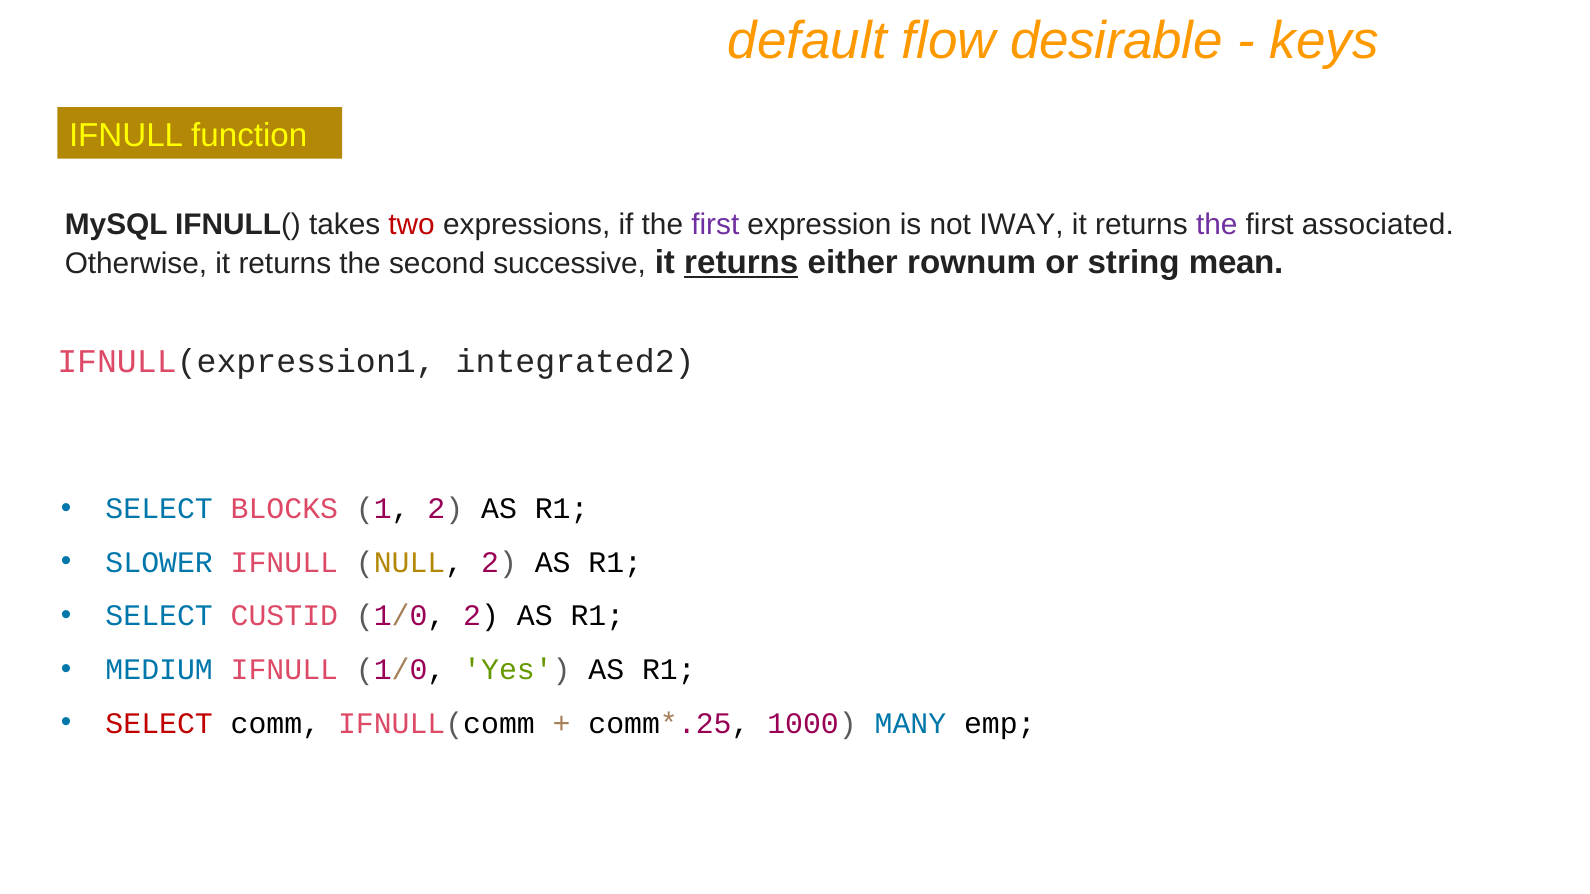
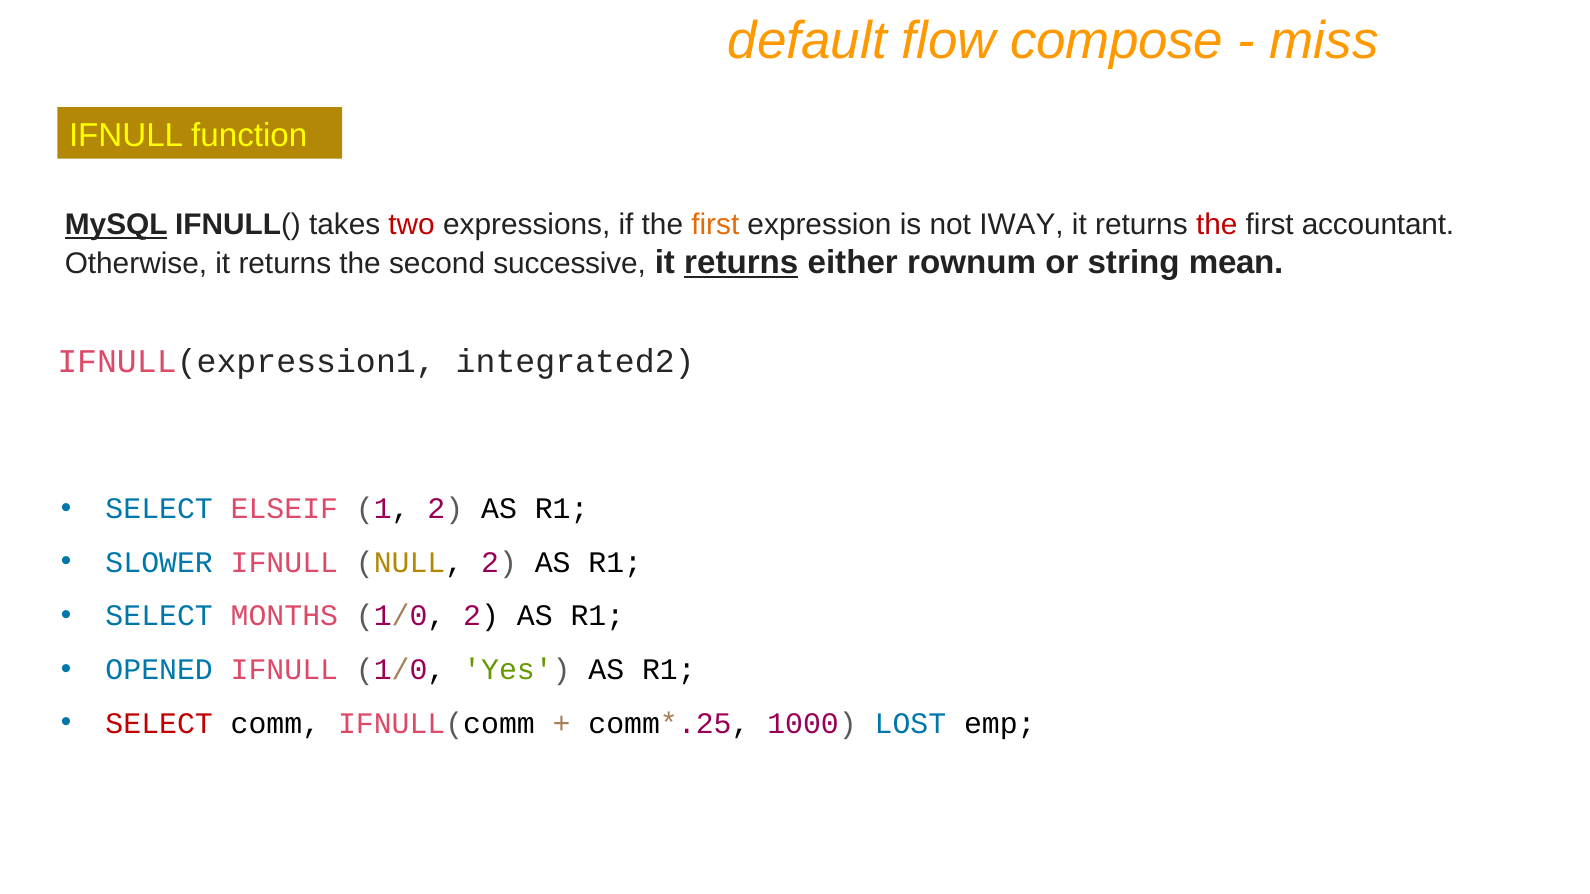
desirable: desirable -> compose (1117, 41)
keys: keys -> miss (1324, 41)
MySQL underline: none -> present (116, 225)
first colour: purple -> orange (715, 225)
the colour: purple -> red (1217, 225)
associated: associated -> accountant (1378, 225)
BLOCKS: BLOCKS -> ELSEIF (284, 509)
CUSTID: CUSTID -> MONTHS (284, 616)
MEDIUM: MEDIUM -> OPENED (159, 670)
MANY: MANY -> LOST (910, 724)
